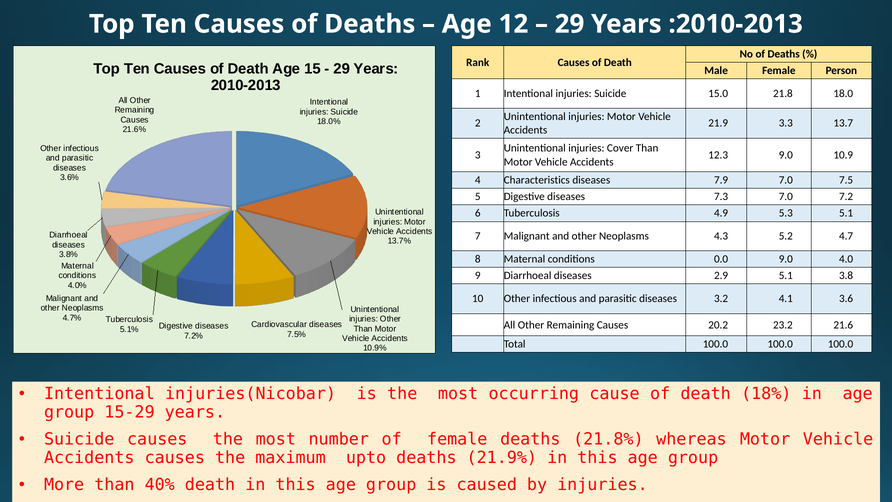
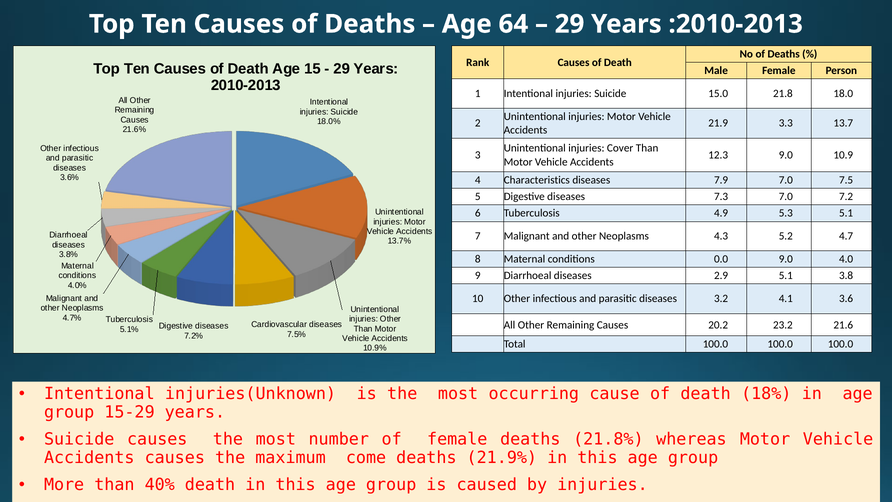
12: 12 -> 64 (513, 24)
injuries(Nicobar: injuries(Nicobar -> injuries(Unknown (251, 394)
upto: upto -> come (366, 457)
